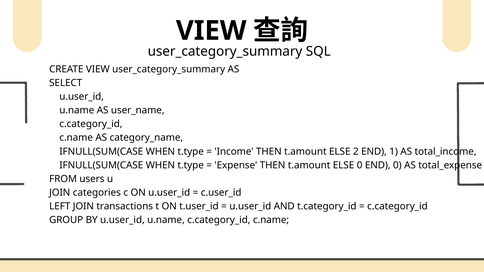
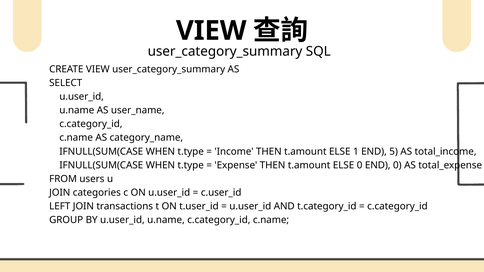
2: 2 -> 1 (356, 152)
1: 1 -> 5 (394, 152)
